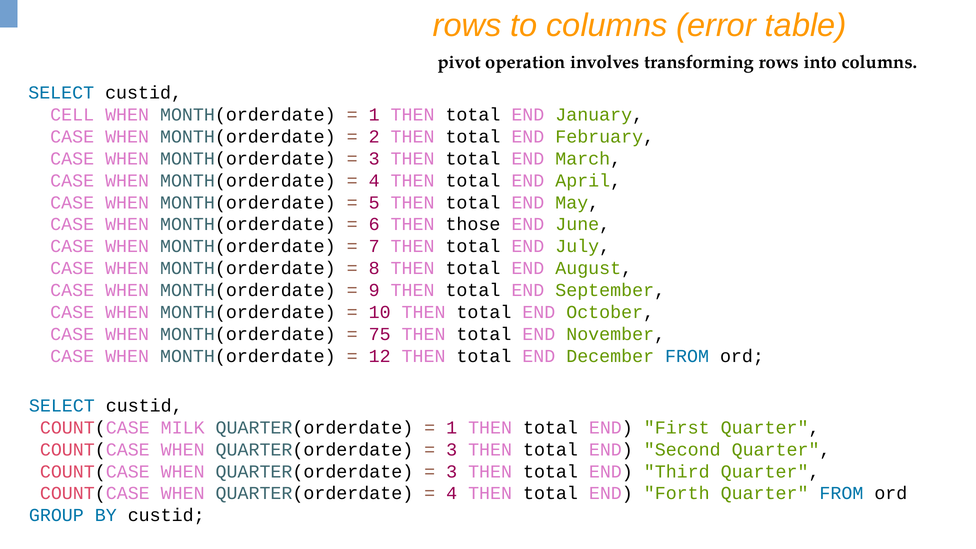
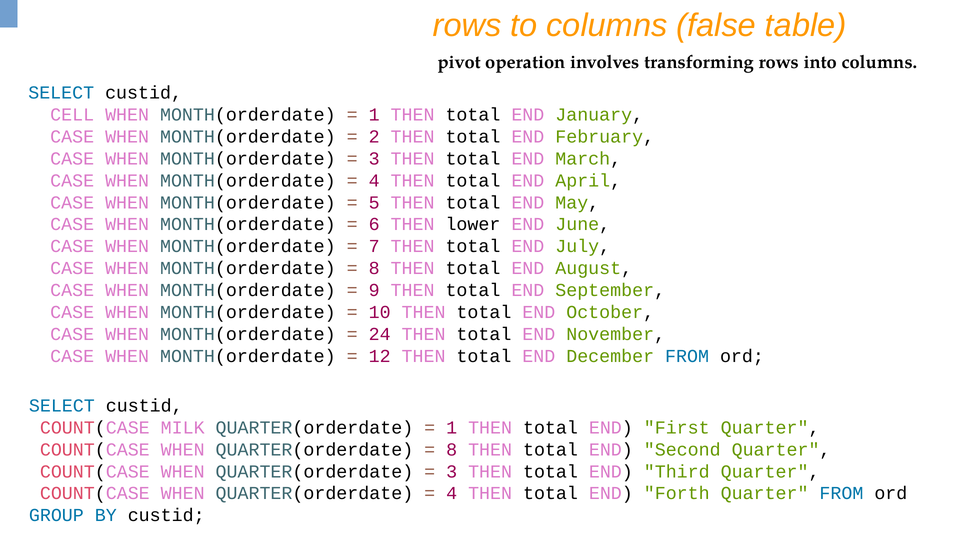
error: error -> false (716, 25)
those: those -> lower (473, 224)
75: 75 -> 24 (380, 334)
3: 3 -> 8 (452, 450)
